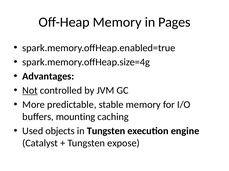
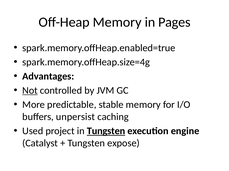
mounting: mounting -> unpersist (76, 117)
objects: objects -> project (60, 132)
Tungsten underline: none -> present (106, 132)
